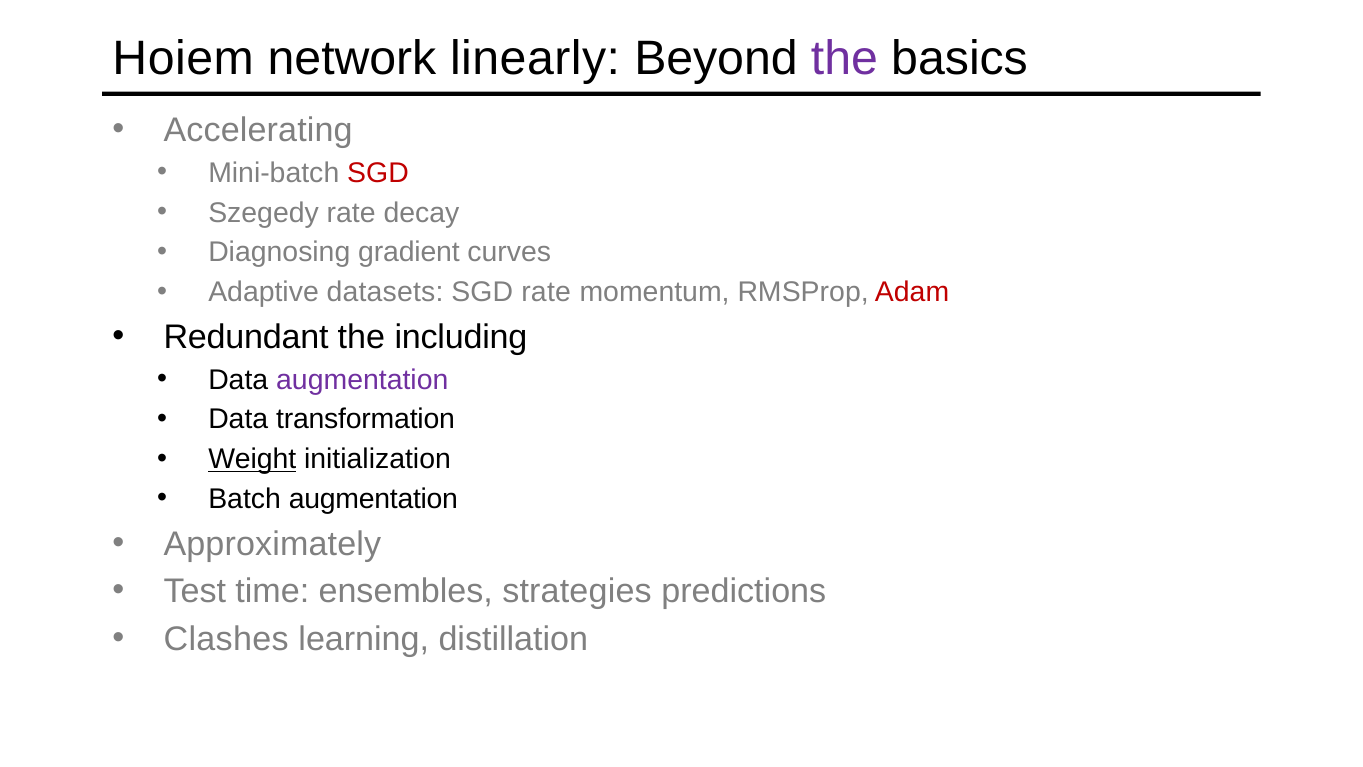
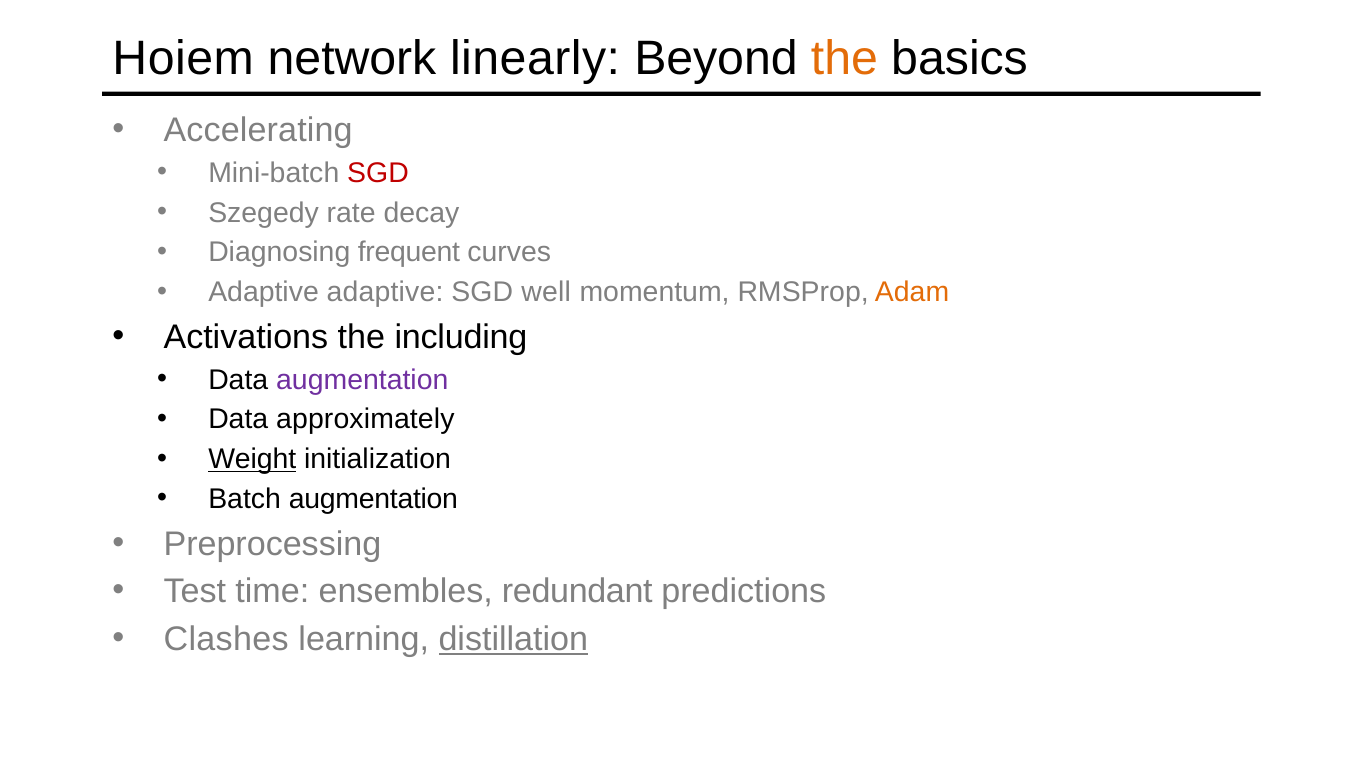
the colour: purple -> orange (844, 59)
gradient: gradient -> frequent (409, 252)
Adaptive datasets: datasets -> adaptive (385, 292)
SGD rate: rate -> well (546, 292)
Adam colour: red -> orange (912, 292)
Redundant: Redundant -> Activations (246, 337)
transformation: transformation -> approximately (365, 419)
Approximately: Approximately -> Preprocessing (272, 544)
strategies: strategies -> redundant (577, 591)
distillation underline: none -> present (513, 639)
